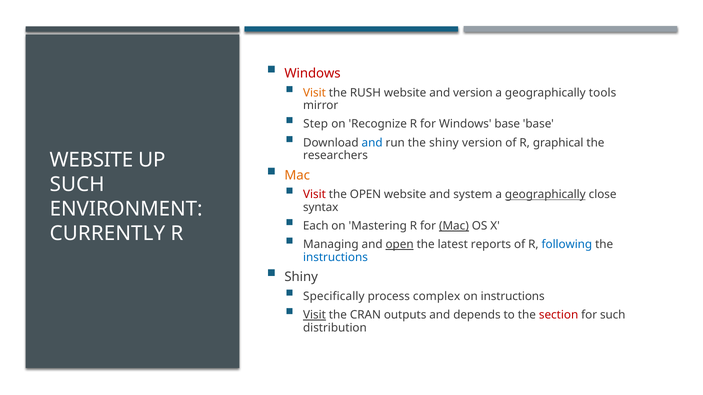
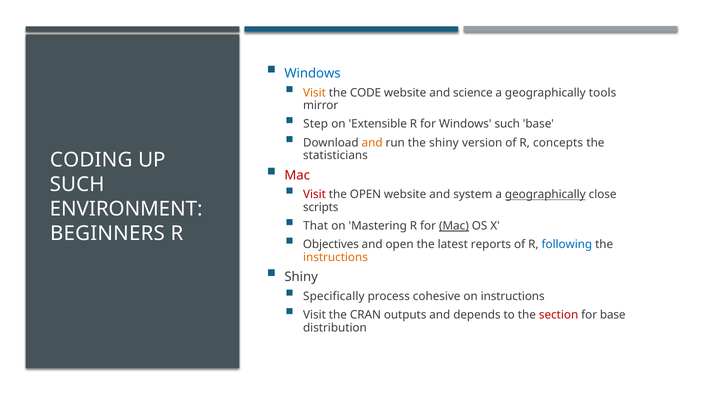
Windows colour: red -> blue (313, 74)
RUSH: RUSH -> CODE (366, 93)
and version: version -> science (473, 93)
Recognize: Recognize -> Extensible (378, 124)
Windows base: base -> such (507, 124)
and colour: blue -> orange (372, 143)
graphical: graphical -> concepts (558, 143)
researchers: researchers -> statisticians (335, 156)
WEBSITE: WEBSITE -> CODING (91, 160)
Mac colour: orange -> red (297, 176)
syntax: syntax -> scripts (321, 207)
Each: Each -> That (316, 226)
CURRENTLY: CURRENTLY -> BEGINNERS (107, 234)
Managing: Managing -> Objectives (331, 245)
open underline: present -> none (400, 245)
instructions colour: blue -> orange (335, 257)
complex: complex -> cohesive (437, 297)
Visit underline: present -> none (314, 315)
for such: such -> base (613, 315)
